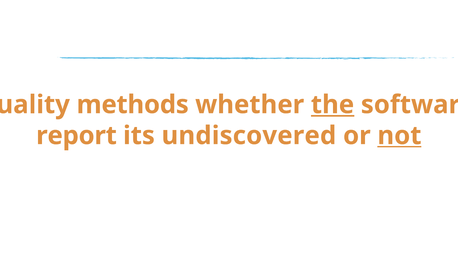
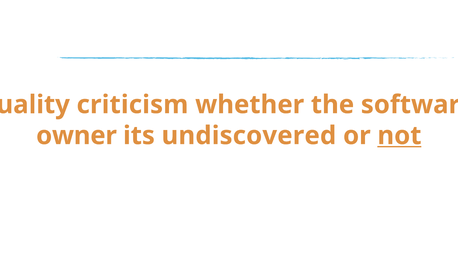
methods: methods -> criticism (132, 105)
the underline: present -> none (333, 105)
report: report -> owner (77, 135)
